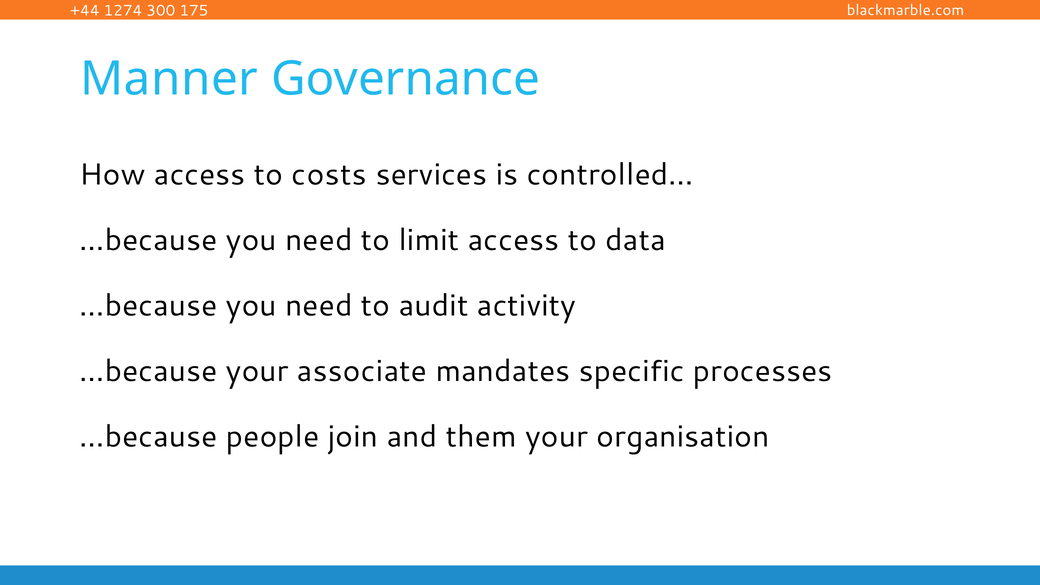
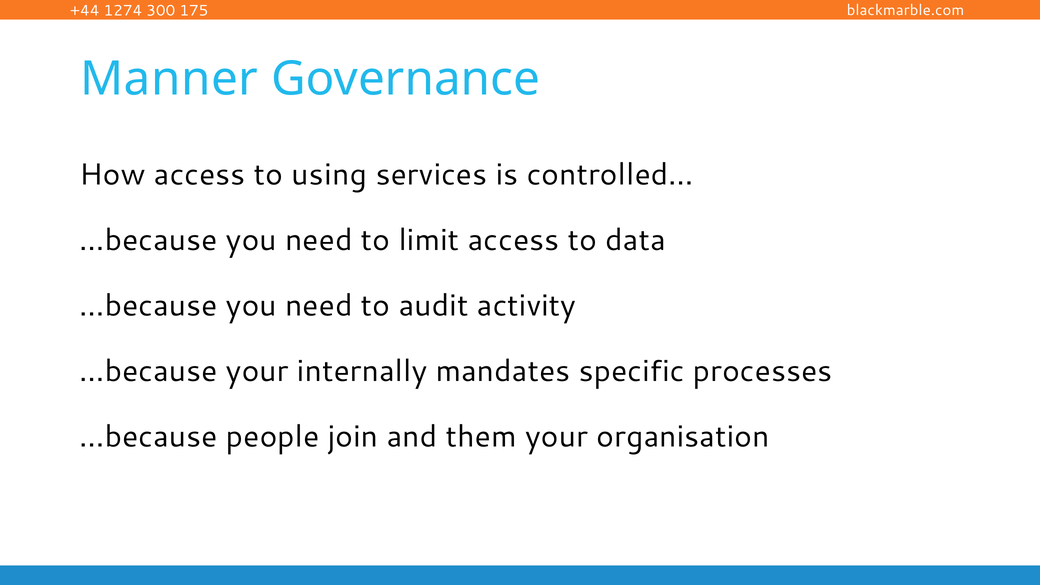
costs: costs -> using (329, 175)
associate: associate -> internally (362, 371)
